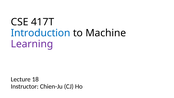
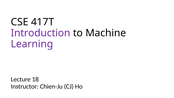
Introduction colour: blue -> purple (41, 33)
